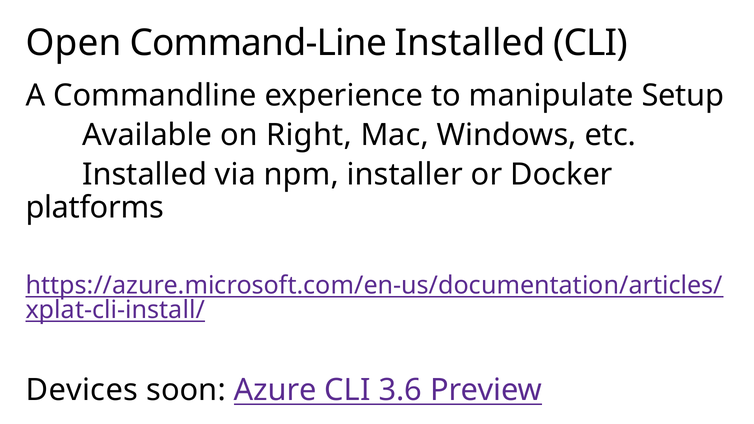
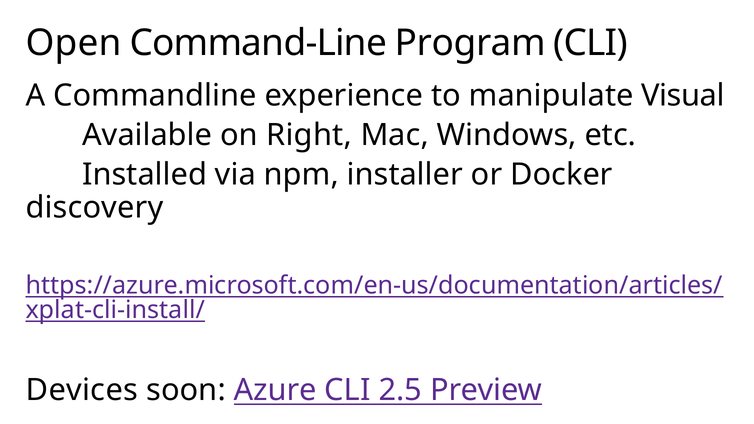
Command-Line Installed: Installed -> Program (470, 43)
Setup: Setup -> Visual (683, 96)
platforms: platforms -> discovery (95, 208)
3.6: 3.6 -> 2.5 (400, 390)
